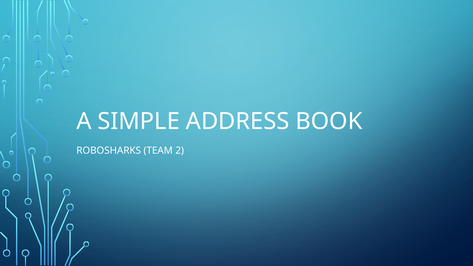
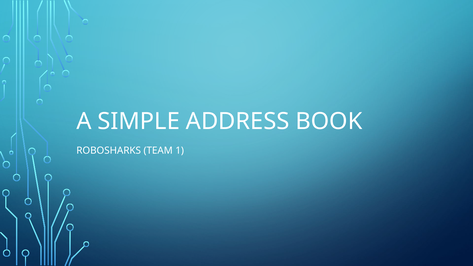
2: 2 -> 1 (180, 150)
